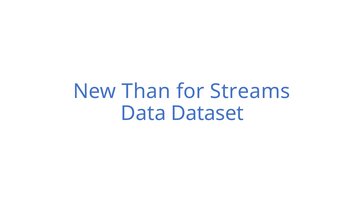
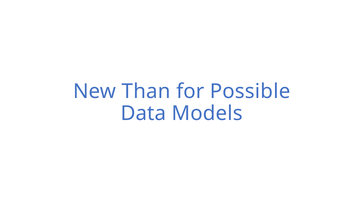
Streams: Streams -> Possible (250, 91)
Dataset: Dataset -> Models (207, 113)
